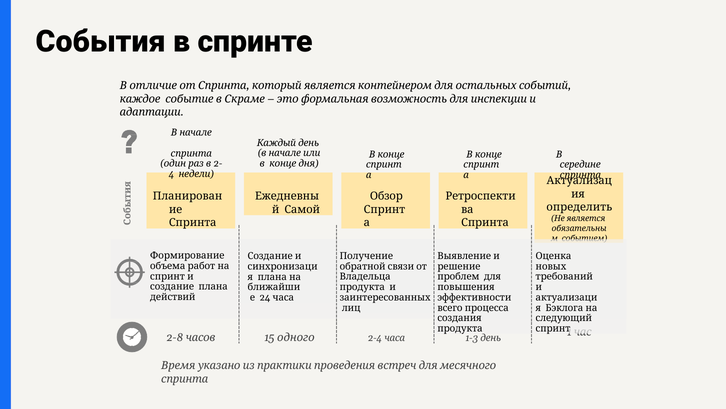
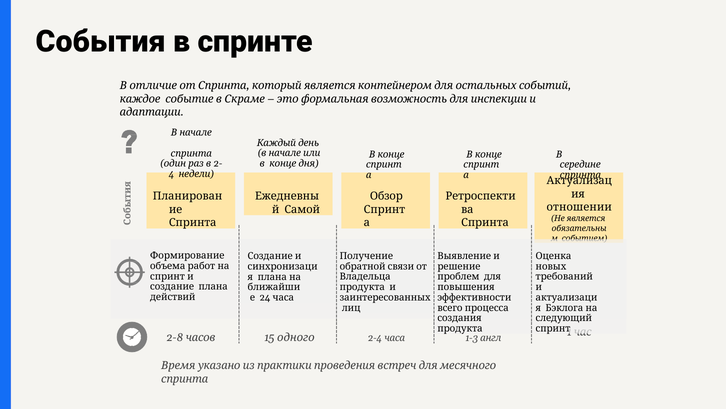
определить: определить -> отношении (579, 207)
день: день -> англ (491, 337)
